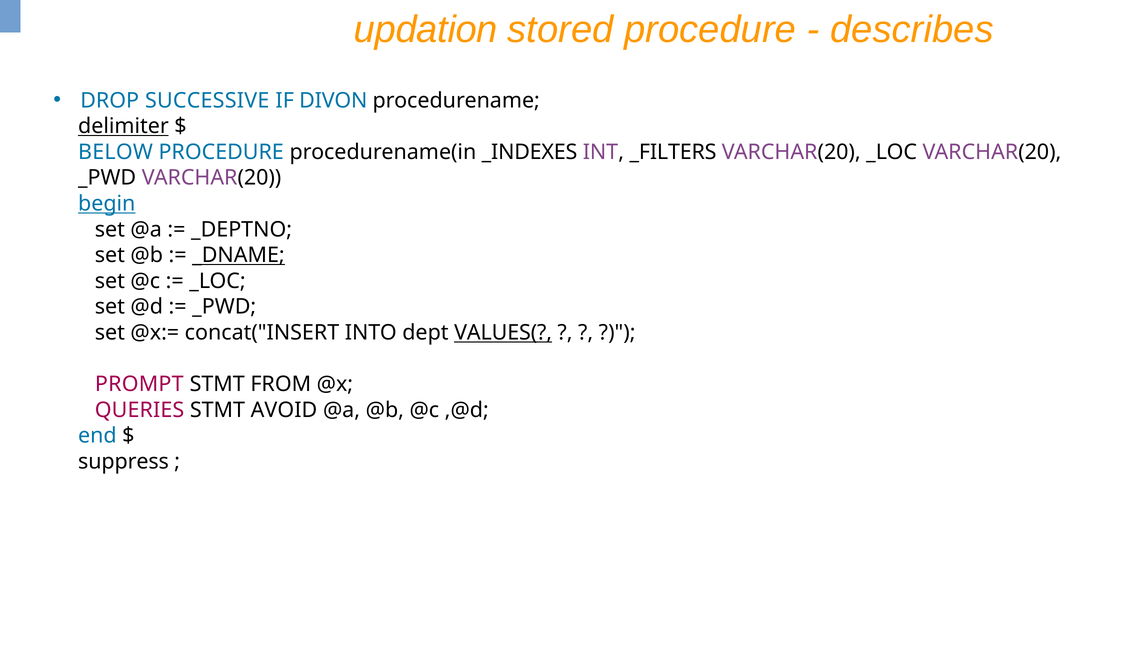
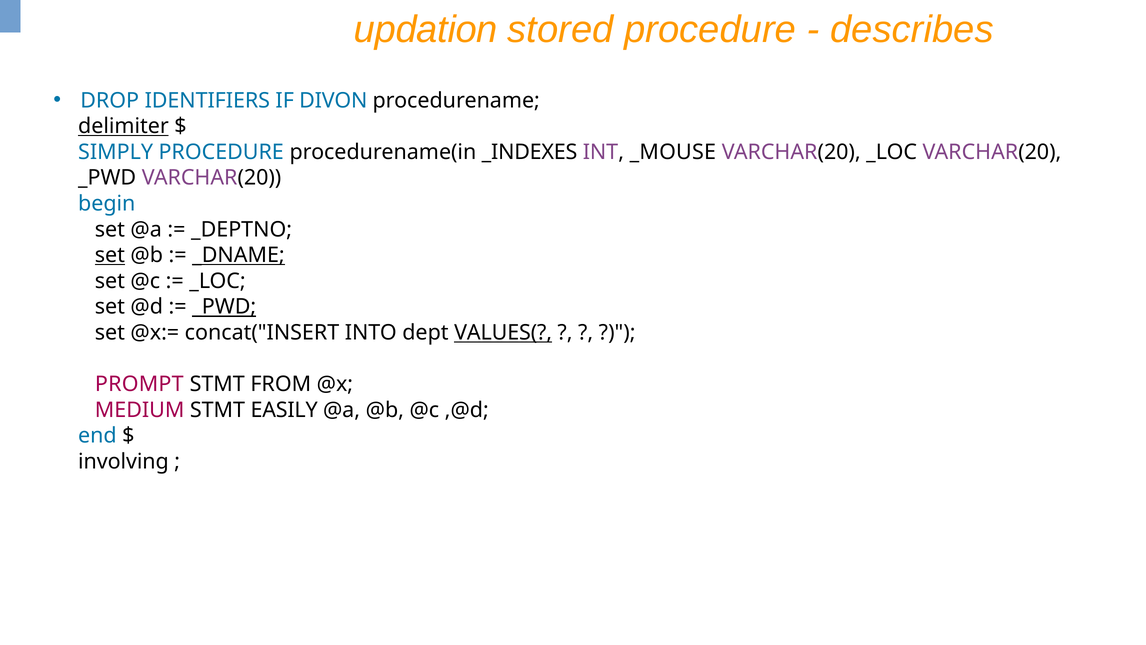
SUCCESSIVE: SUCCESSIVE -> IDENTIFIERS (207, 100)
BELOW: BELOW -> SIMPLY (116, 152)
_FILTERS: _FILTERS -> _MOUSE (673, 152)
begin underline: present -> none (107, 204)
set underline: none -> present (110, 255)
_PWD underline: none -> present (224, 307)
QUERIES: QUERIES -> MEDIUM (140, 410)
AVOID: AVOID -> EASILY (284, 410)
suppress: suppress -> involving (123, 461)
